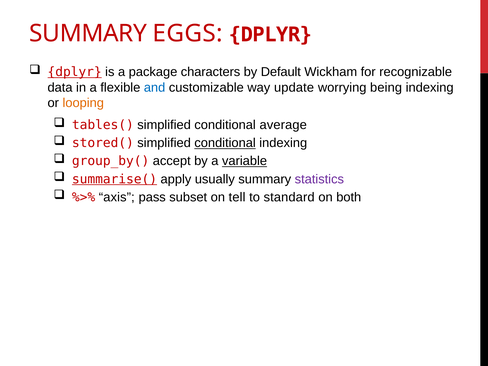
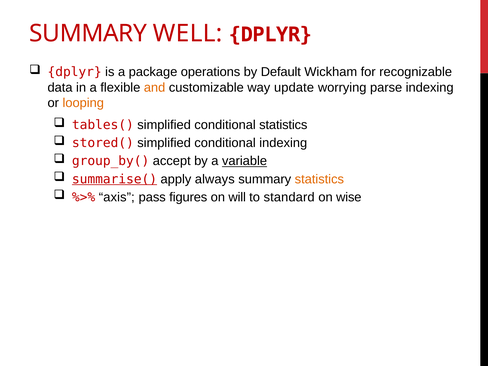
EGGS: EGGS -> WELL (188, 33)
dplyr underline: present -> none (75, 72)
characters: characters -> operations (211, 72)
and colour: blue -> orange (155, 87)
being: being -> parse (386, 87)
conditional average: average -> statistics (283, 125)
conditional underline: present -> none (225, 143)
usually: usually -> always (215, 179)
statistics colour: purple -> orange (319, 179)
subset: subset -> figures (188, 197)
tell: tell -> will (237, 197)
both: both -> wise (349, 197)
